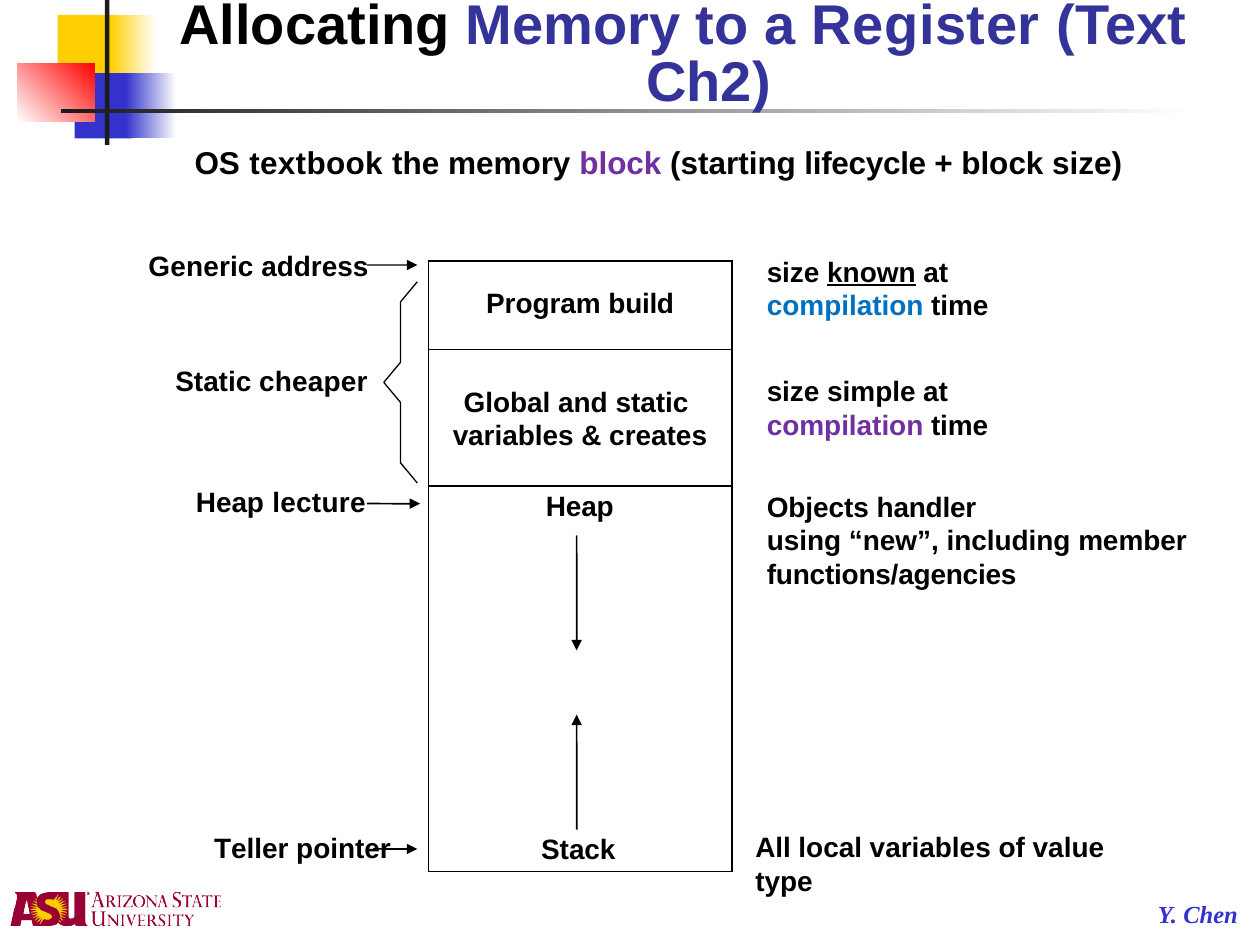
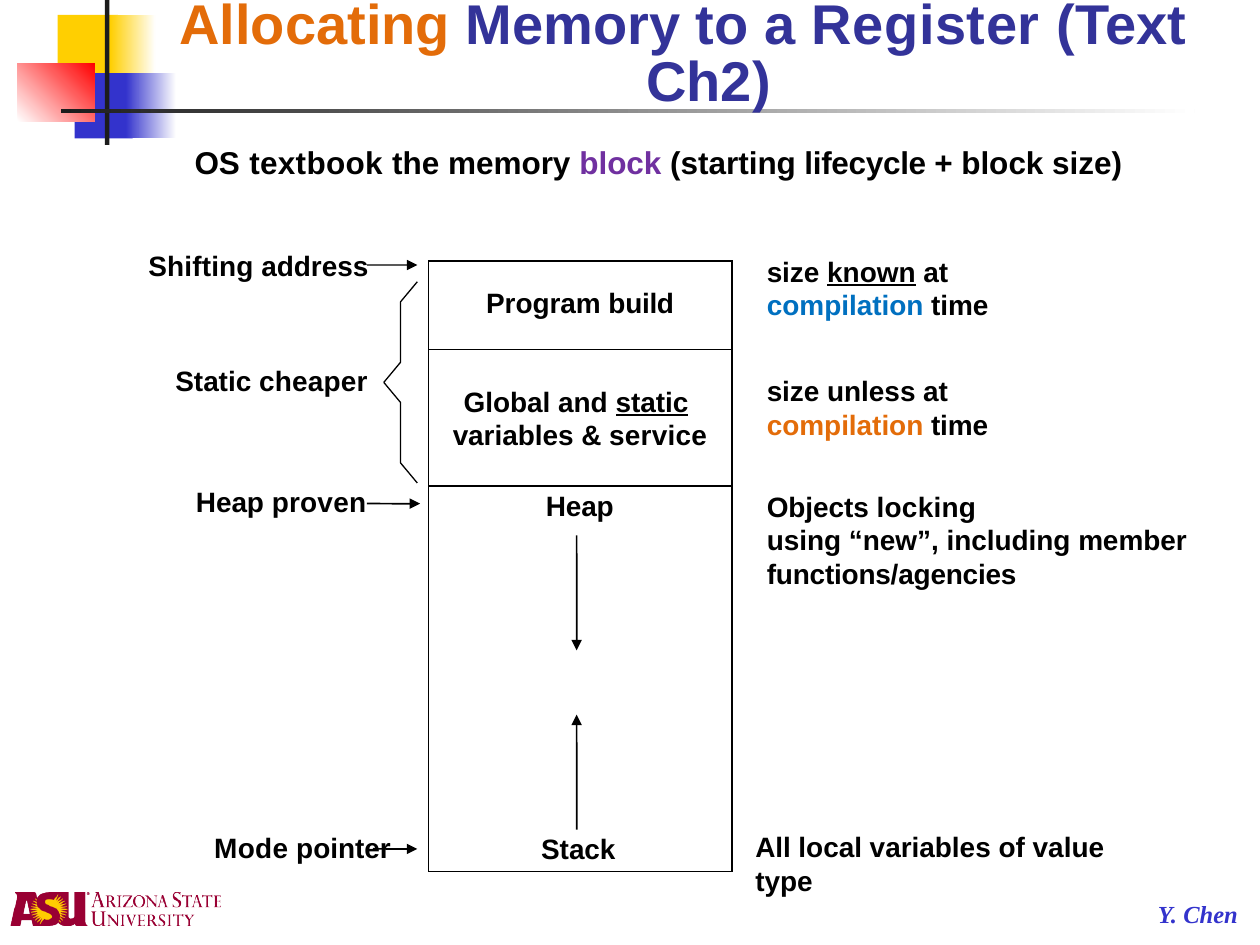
Allocating colour: black -> orange (315, 26)
Generic: Generic -> Shifting (201, 267)
simple: simple -> unless (871, 392)
static underline: none -> present (652, 403)
compilation colour: purple -> orange (845, 426)
creates: creates -> service (658, 437)
lecture: lecture -> proven (319, 503)
handler: handler -> locking (926, 508)
Teller: Teller -> Mode (251, 850)
